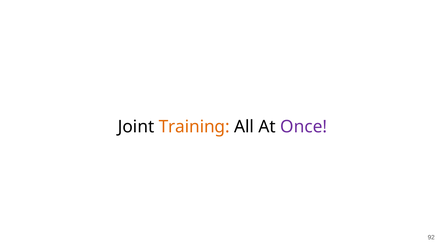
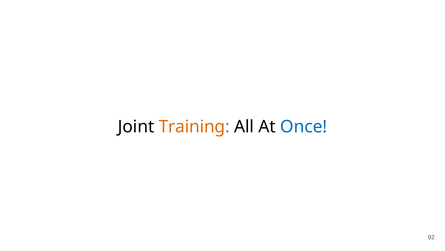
Once colour: purple -> blue (304, 126)
